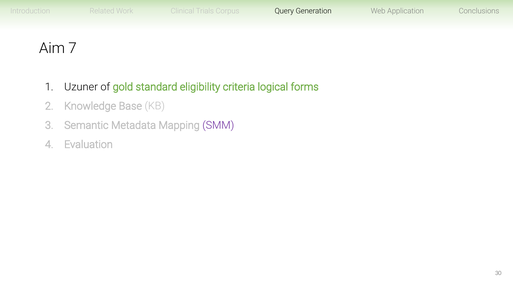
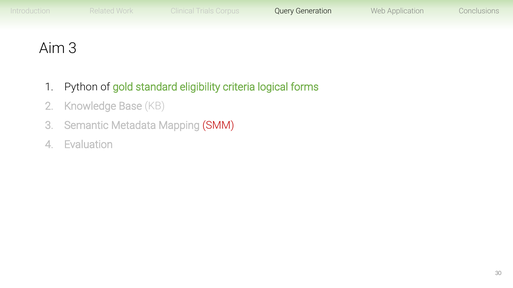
Aim 7: 7 -> 3 (73, 48)
Uzuner: Uzuner -> Python (81, 87)
SMM colour: purple -> red (218, 125)
